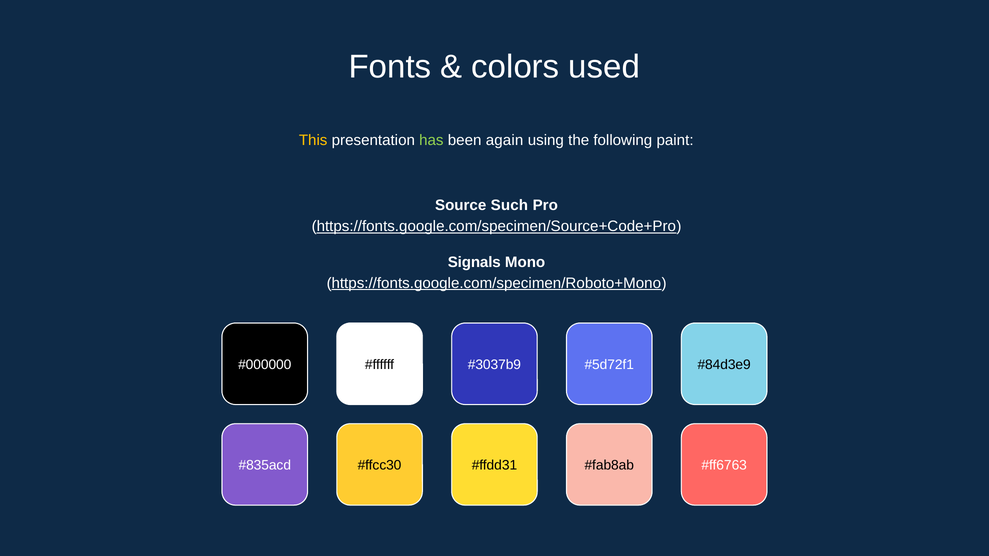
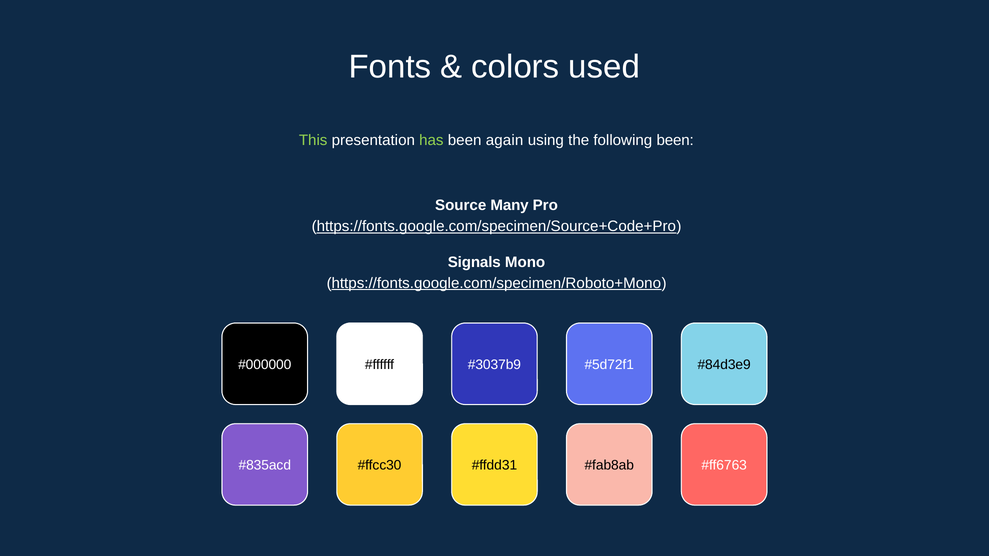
This colour: yellow -> light green (313, 140)
following paint: paint -> been (675, 140)
Such: Such -> Many (510, 206)
